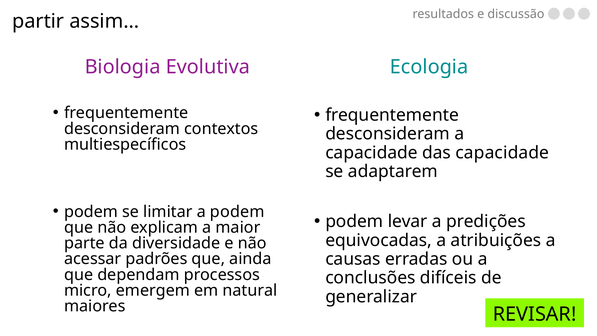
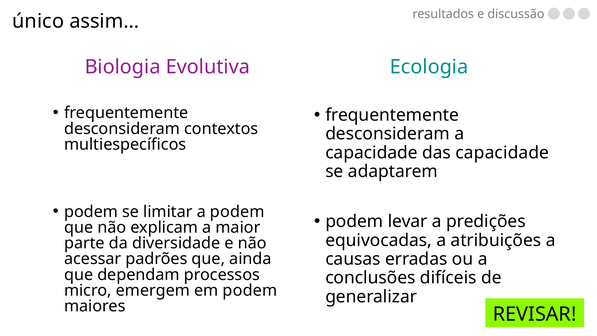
partir: partir -> único (38, 21)
em natural: natural -> podem (250, 290)
